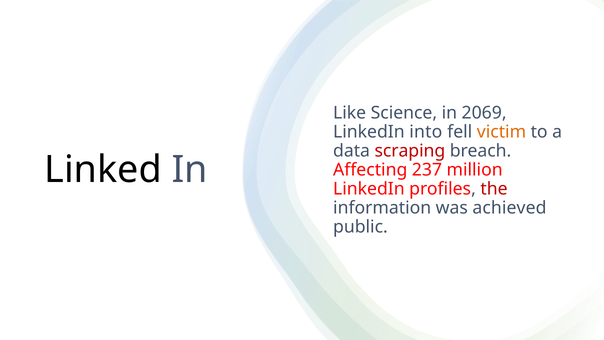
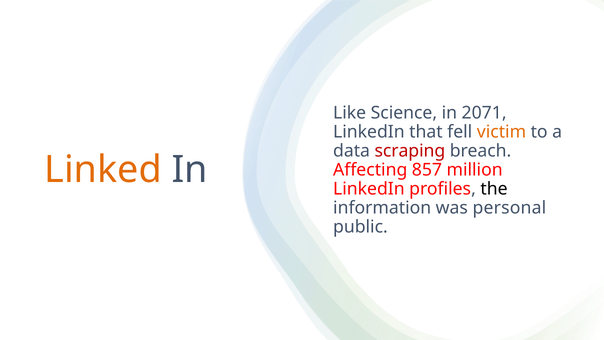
2069: 2069 -> 2071 (484, 113)
into: into -> that (426, 132)
Linked colour: black -> orange (103, 170)
237: 237 -> 857 (427, 170)
the colour: red -> black (494, 189)
achieved: achieved -> personal (509, 208)
